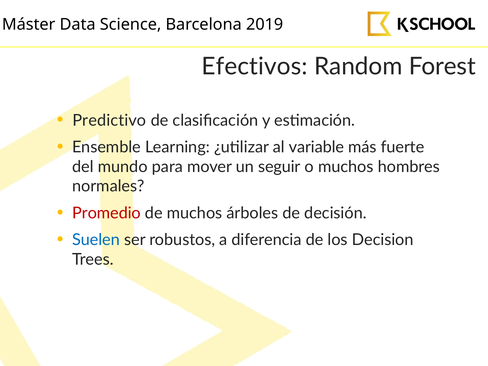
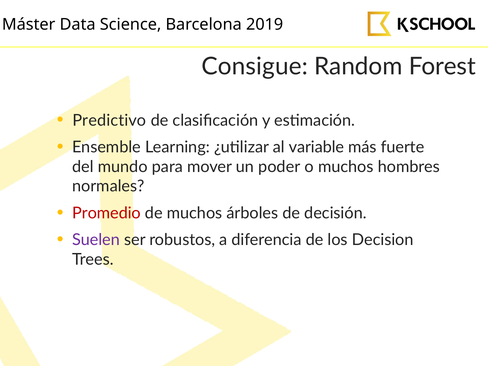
Efectivos: Efectivos -> Consigue (255, 67)
seguir: seguir -> poder (279, 167)
Suelen colour: blue -> purple (96, 240)
